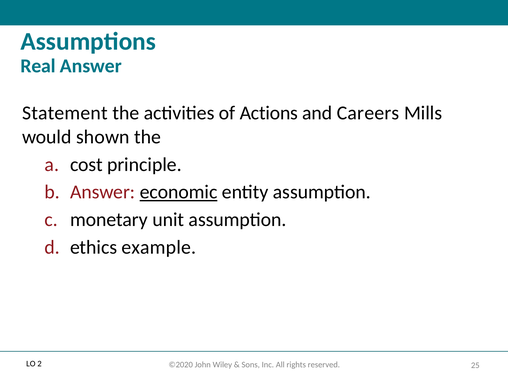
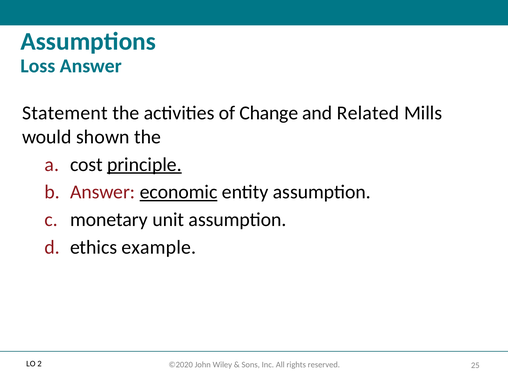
Real: Real -> Loss (38, 66)
Actions: Actions -> Change (269, 113)
Careers: Careers -> Related (368, 113)
principle underline: none -> present (144, 164)
